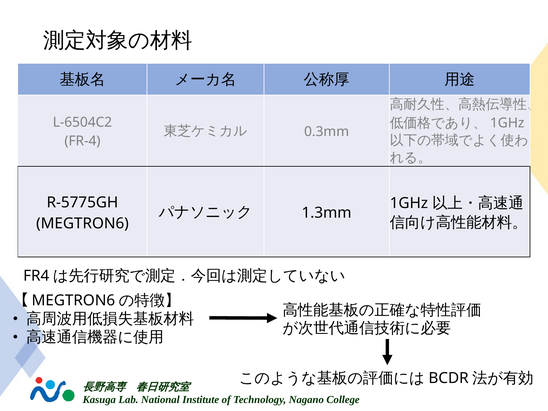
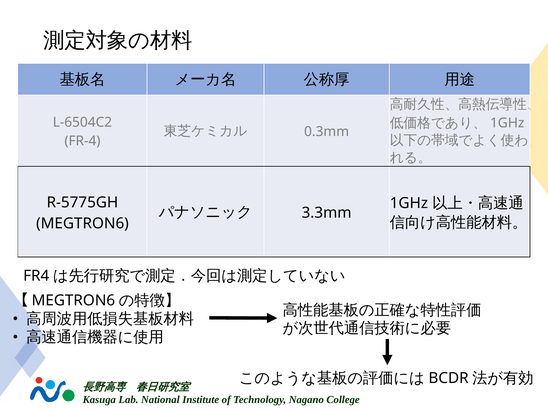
1.3mm: 1.3mm -> 3.3mm (327, 213)
